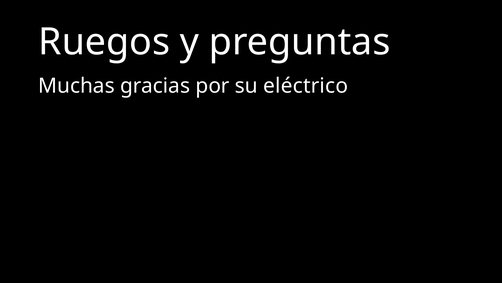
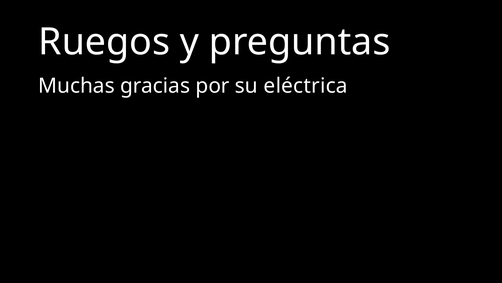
eléctrico: eléctrico -> eléctrica (306, 86)
